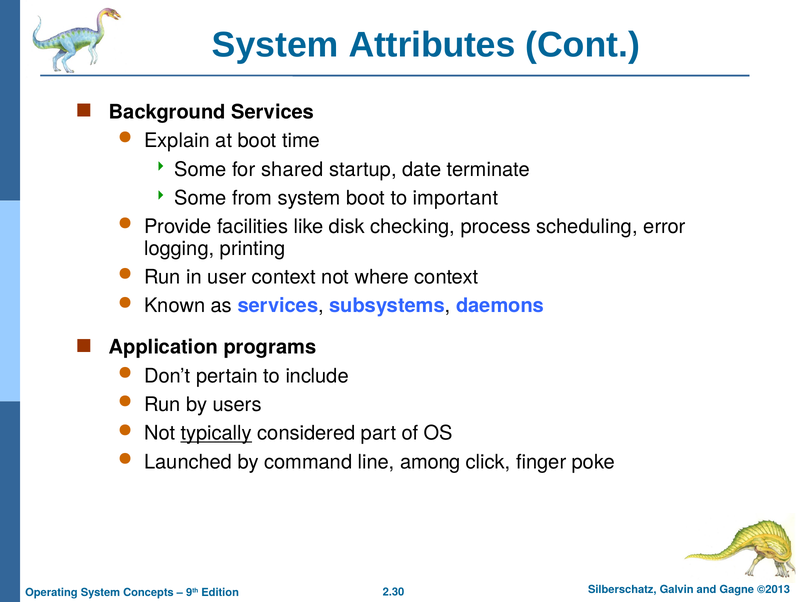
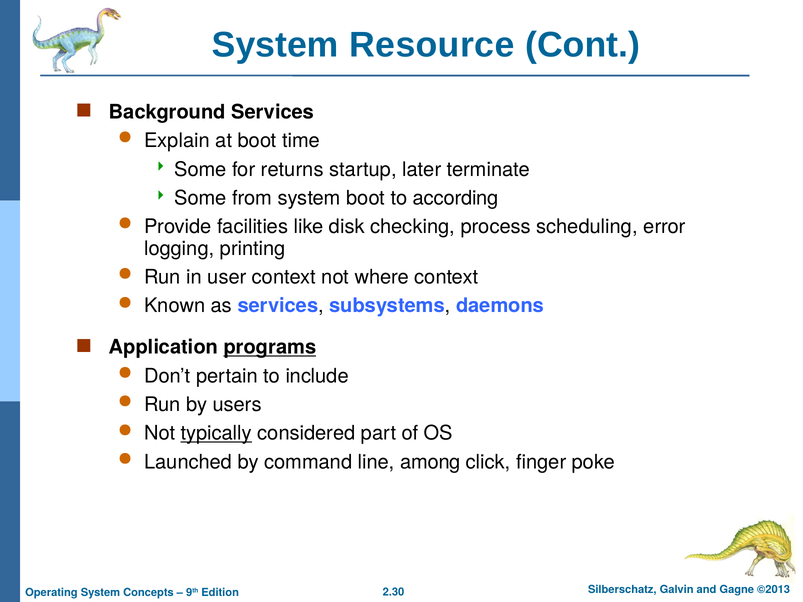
Attributes: Attributes -> Resource (432, 45)
shared: shared -> returns (292, 169)
date: date -> later (422, 169)
important: important -> according (456, 198)
programs underline: none -> present (270, 347)
